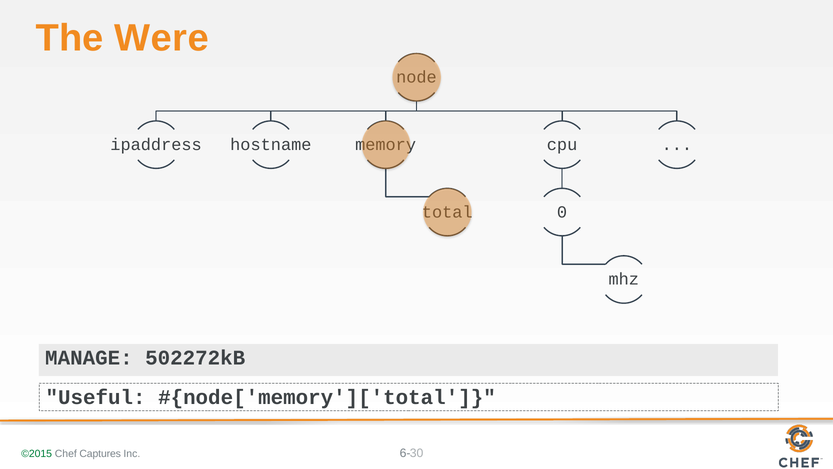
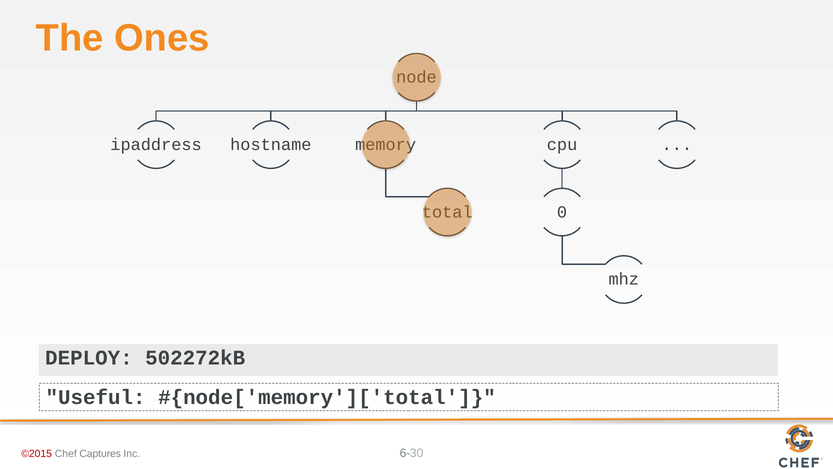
Were: Were -> Ones (162, 38)
MANAGE: MANAGE -> DEPLOY (89, 358)
©2015 colour: green -> red (37, 453)
